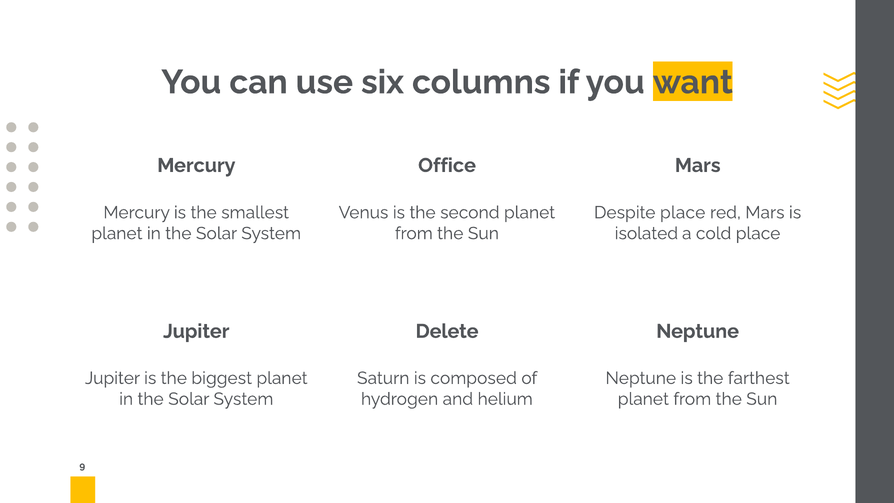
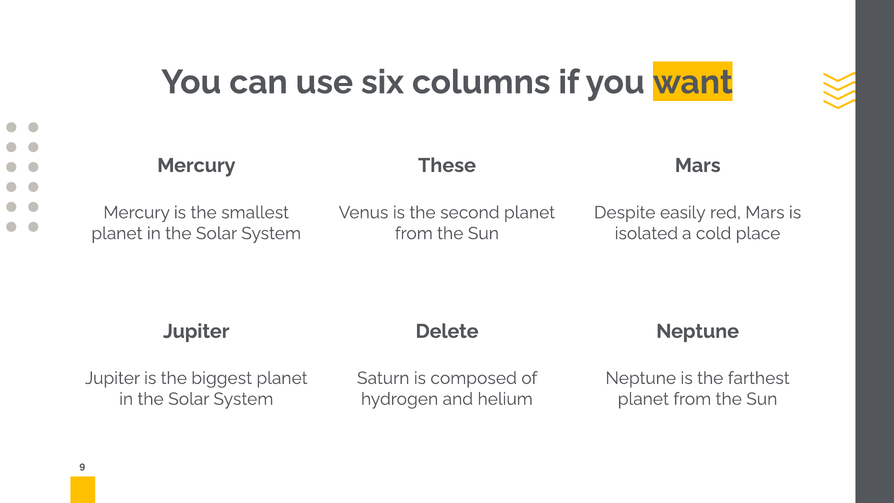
Office: Office -> These (447, 165)
Despite place: place -> easily (683, 213)
